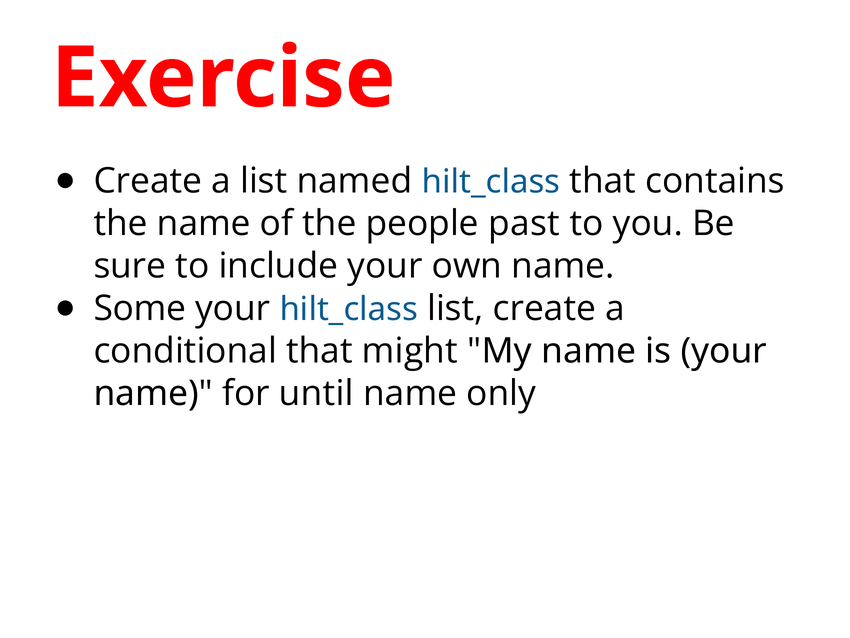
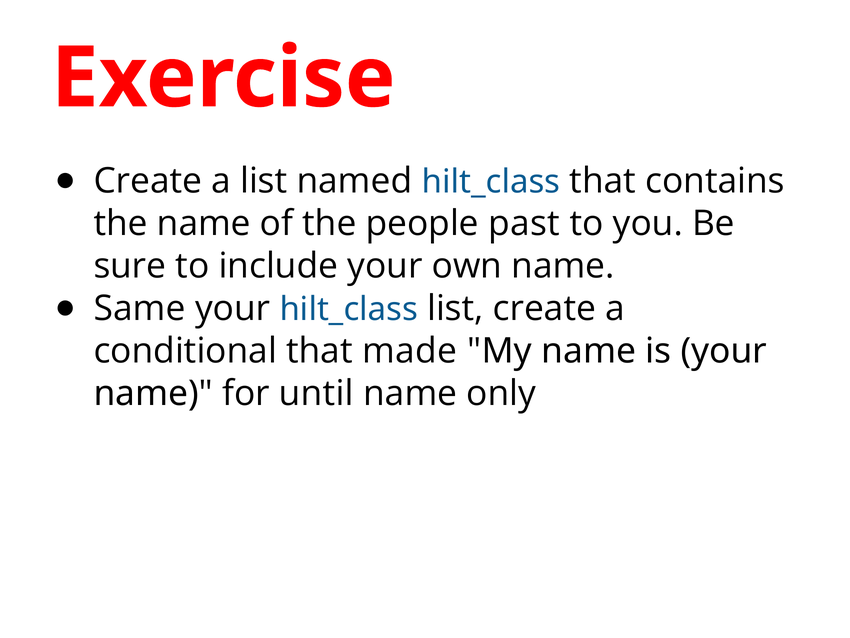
Some: Some -> Same (140, 308)
might: might -> made (410, 351)
